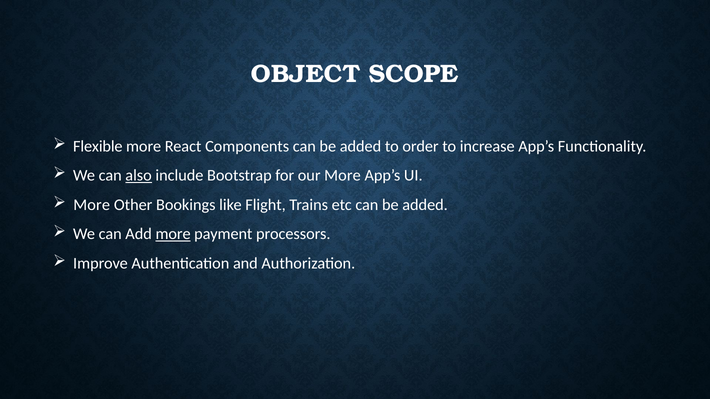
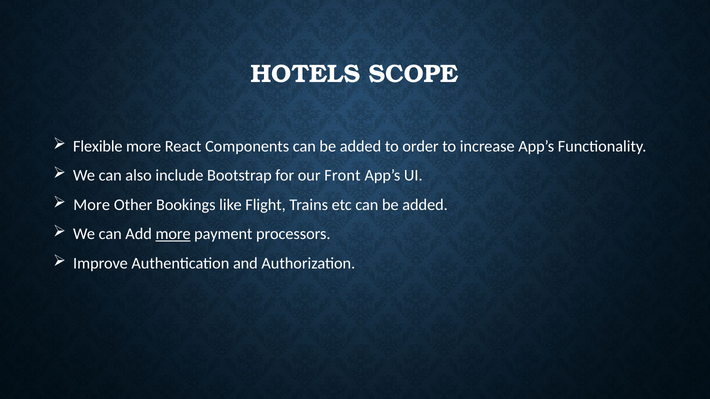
OBJECT: OBJECT -> HOTELS (305, 74)
also underline: present -> none (139, 176)
our More: More -> Front (342, 176)
